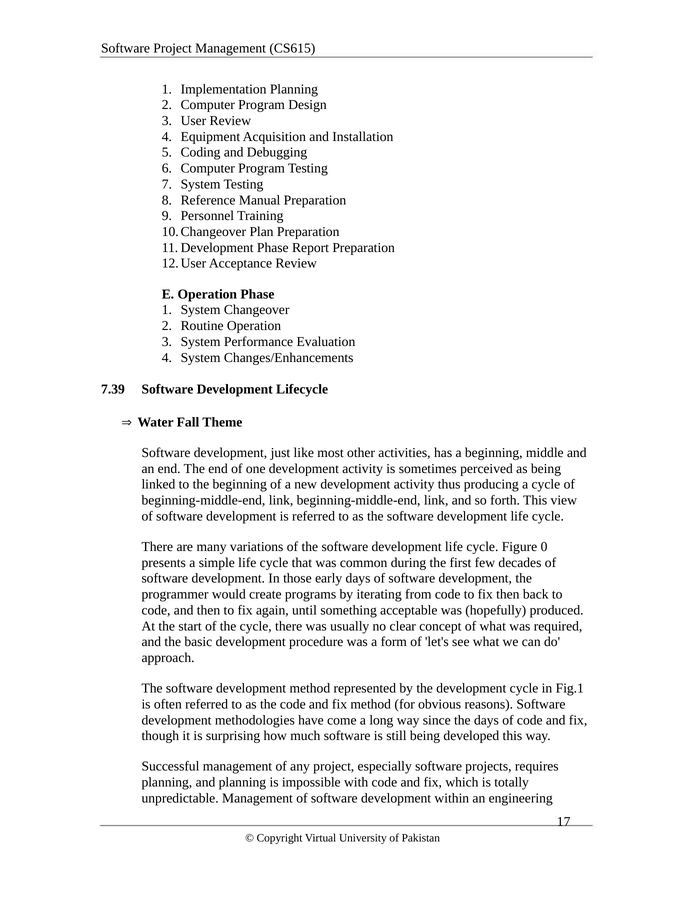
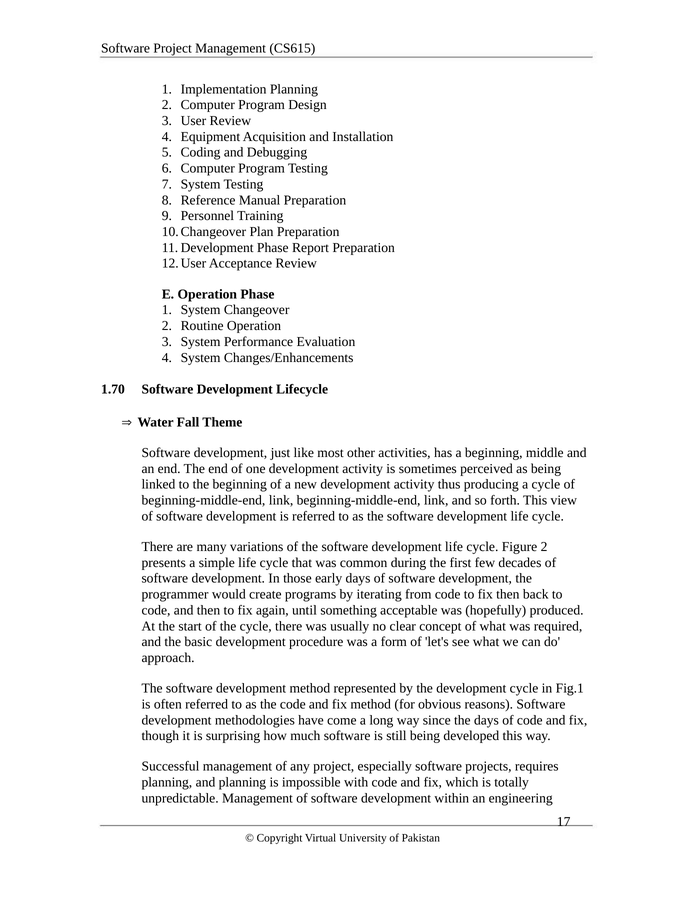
7.39: 7.39 -> 1.70 (113, 389)
Figure 0: 0 -> 2 (544, 547)
